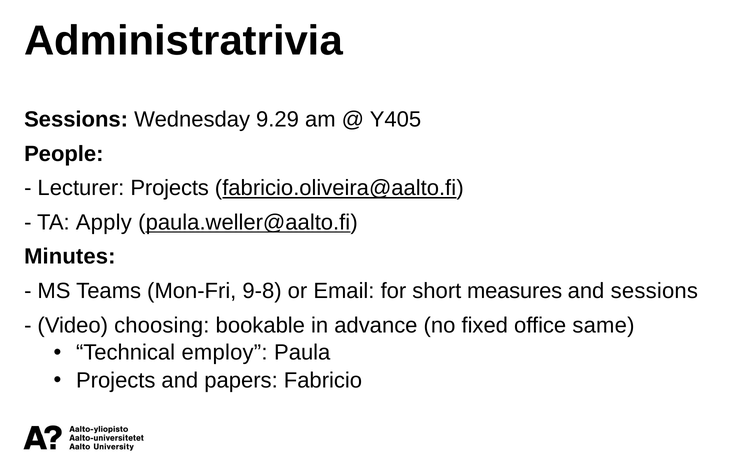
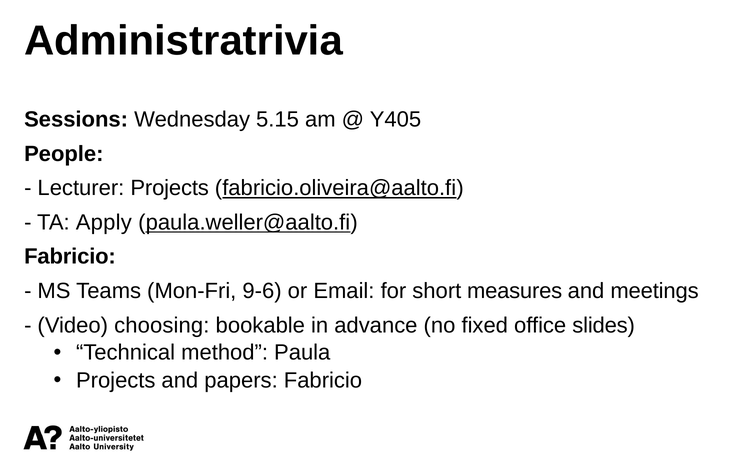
9.29: 9.29 -> 5.15 (278, 119)
Minutes: Minutes -> Fabricio (70, 257)
9-8: 9-8 -> 9-6 (262, 291)
and sessions: sessions -> meetings (655, 291)
same: same -> slides (604, 325)
employ: employ -> method (225, 353)
